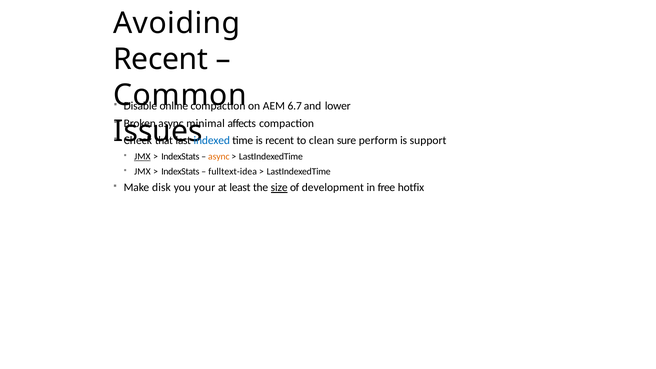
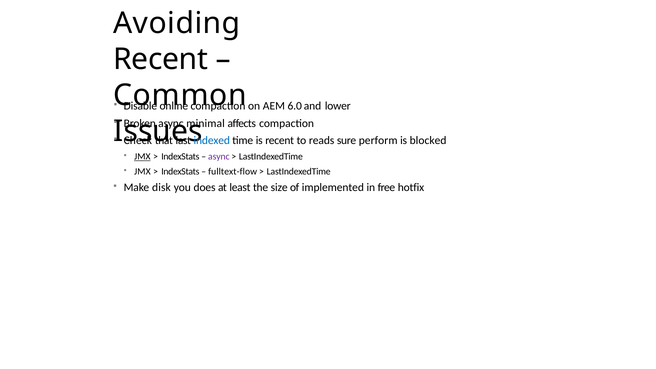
6.7: 6.7 -> 6.0 (295, 106)
clean: clean -> reads (322, 141)
support: support -> blocked (428, 141)
async colour: orange -> purple (219, 157)
fulltext-idea: fulltext-idea -> fulltext-flow (233, 172)
your: your -> does (205, 188)
size underline: present -> none (279, 188)
development: development -> implemented (333, 188)
